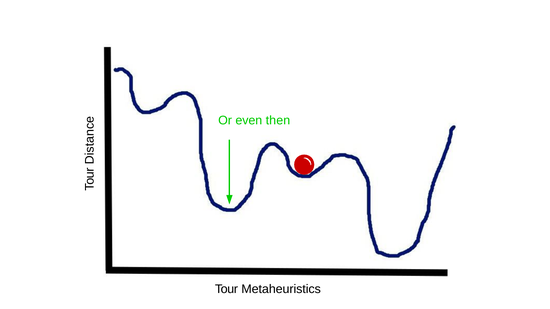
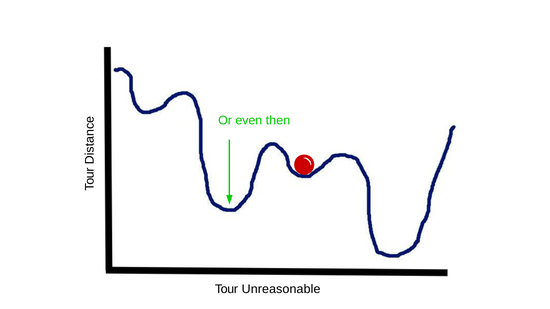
Metaheuristics: Metaheuristics -> Unreasonable (281, 289)
